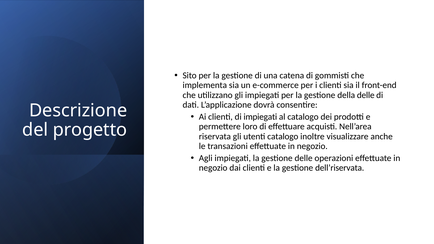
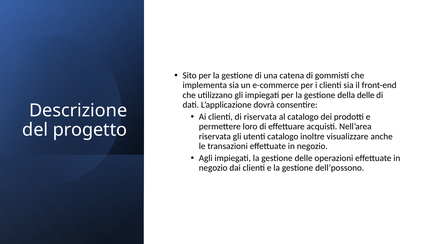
di impiegati: impiegati -> riservata (260, 117)
dell’riservata: dell’riservata -> dell’possono (340, 168)
